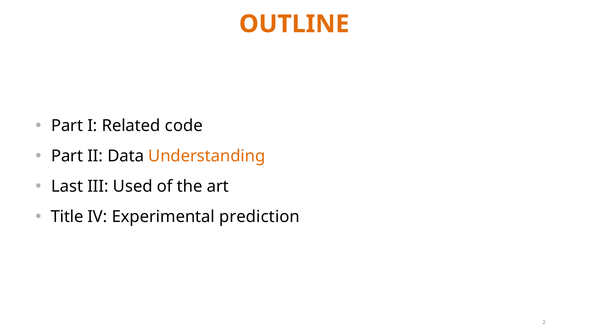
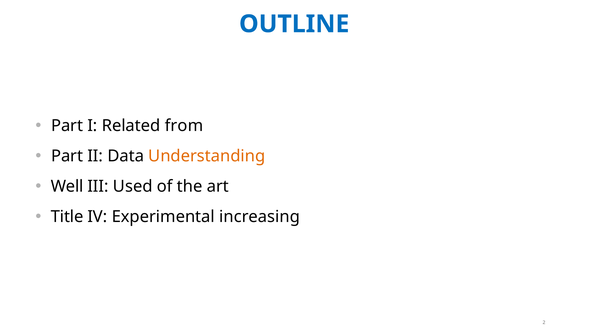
OUTLINE colour: orange -> blue (294, 24)
code: code -> from (184, 126)
Last: Last -> Well (67, 187)
prediction: prediction -> increasing (260, 217)
